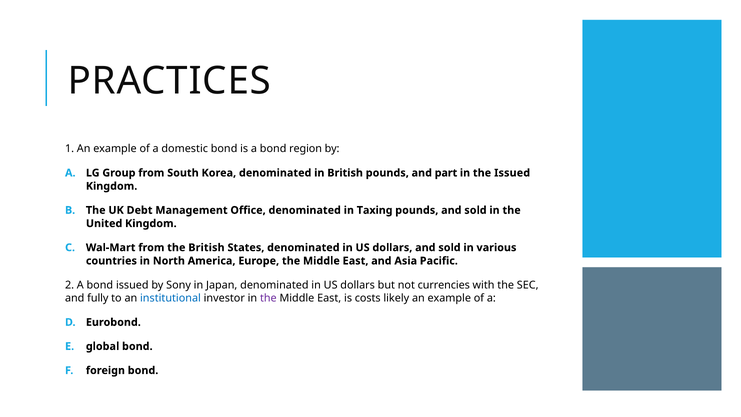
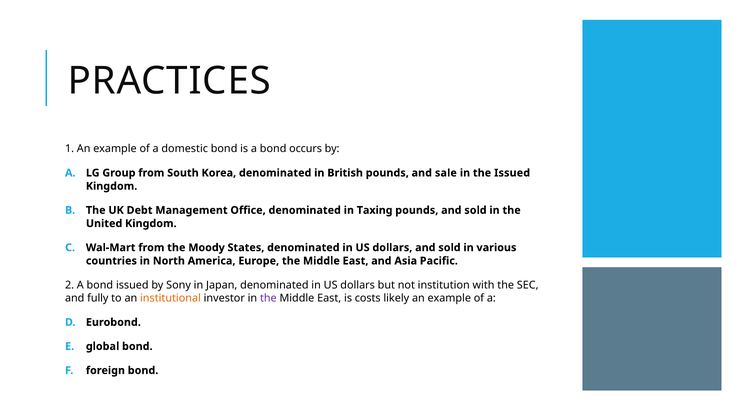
region: region -> occurs (306, 149)
part: part -> sale (446, 173)
the British: British -> Moody (207, 247)
currencies: currencies -> institution (444, 285)
institutional colour: blue -> orange (170, 298)
